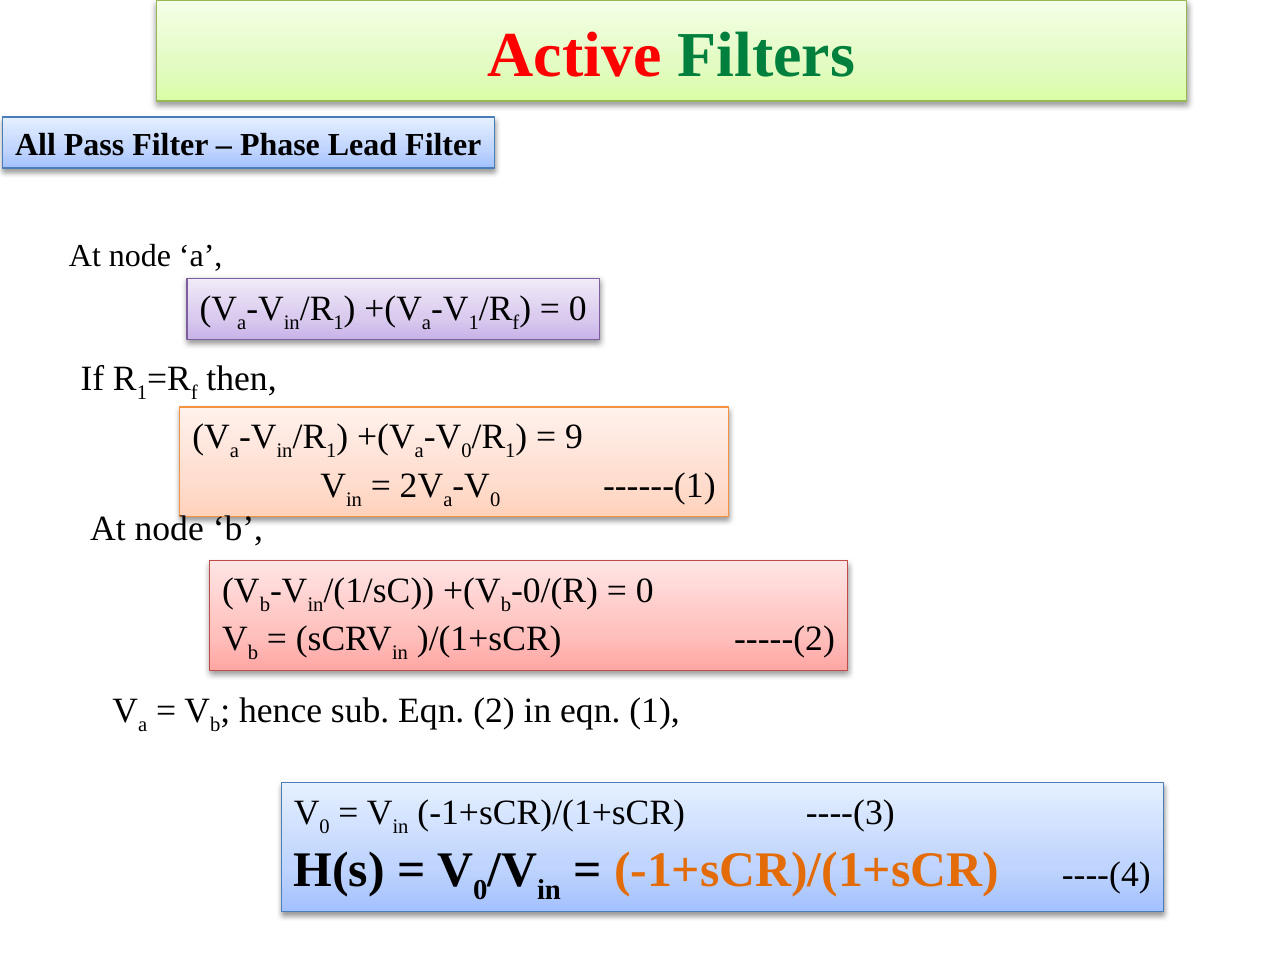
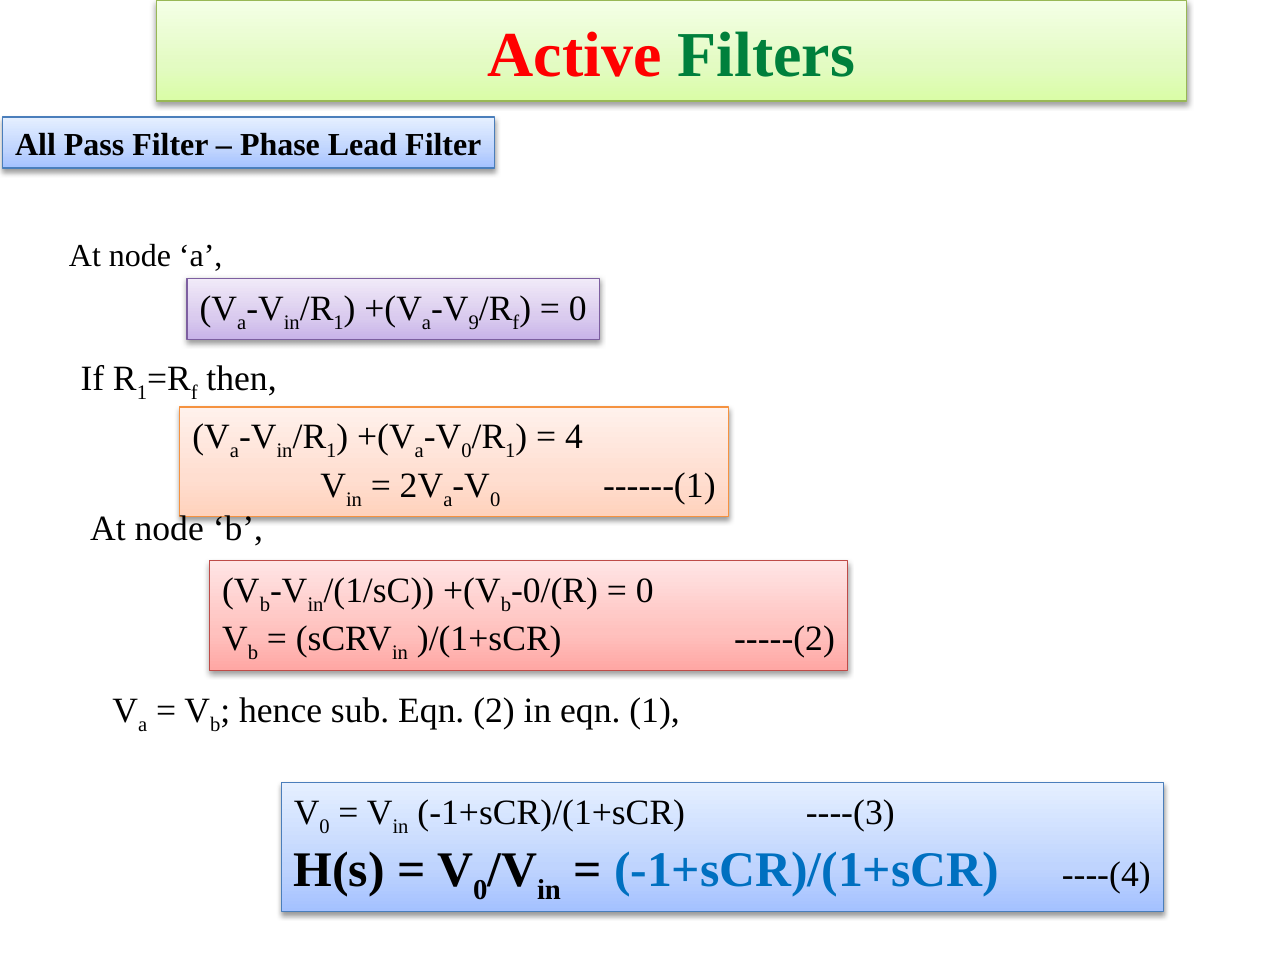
1: 1 -> 9 (474, 322)
9: 9 -> 4 (574, 437)
-1+sCR)/(1+sCR colour: orange -> blue (806, 871)
